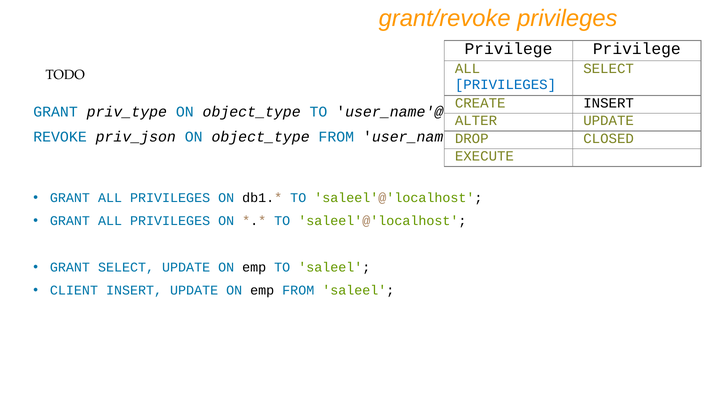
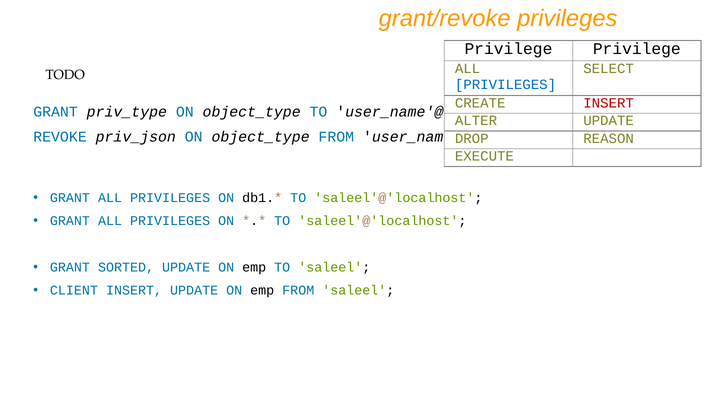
INSERT colour: black -> red (609, 103)
CLOSED: CLOSED -> REASON (609, 139)
GRANT SELECT: SELECT -> SORTED (126, 268)
